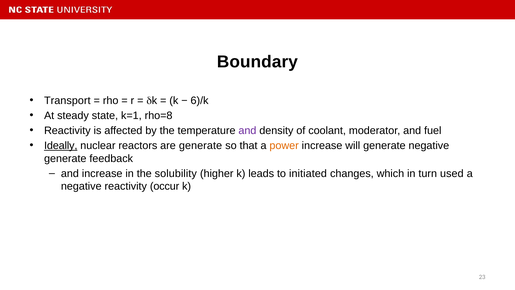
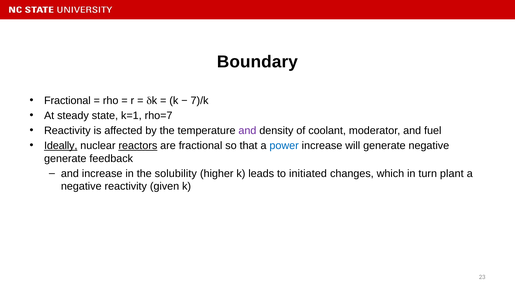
Transport: Transport -> Fractional (67, 100)
6)/k: 6)/k -> 7)/k (200, 100)
rho=8: rho=8 -> rho=7 (159, 115)
reactors underline: none -> present (138, 145)
are generate: generate -> fractional (201, 145)
power colour: orange -> blue (284, 145)
used: used -> plant (452, 173)
occur: occur -> given (165, 186)
